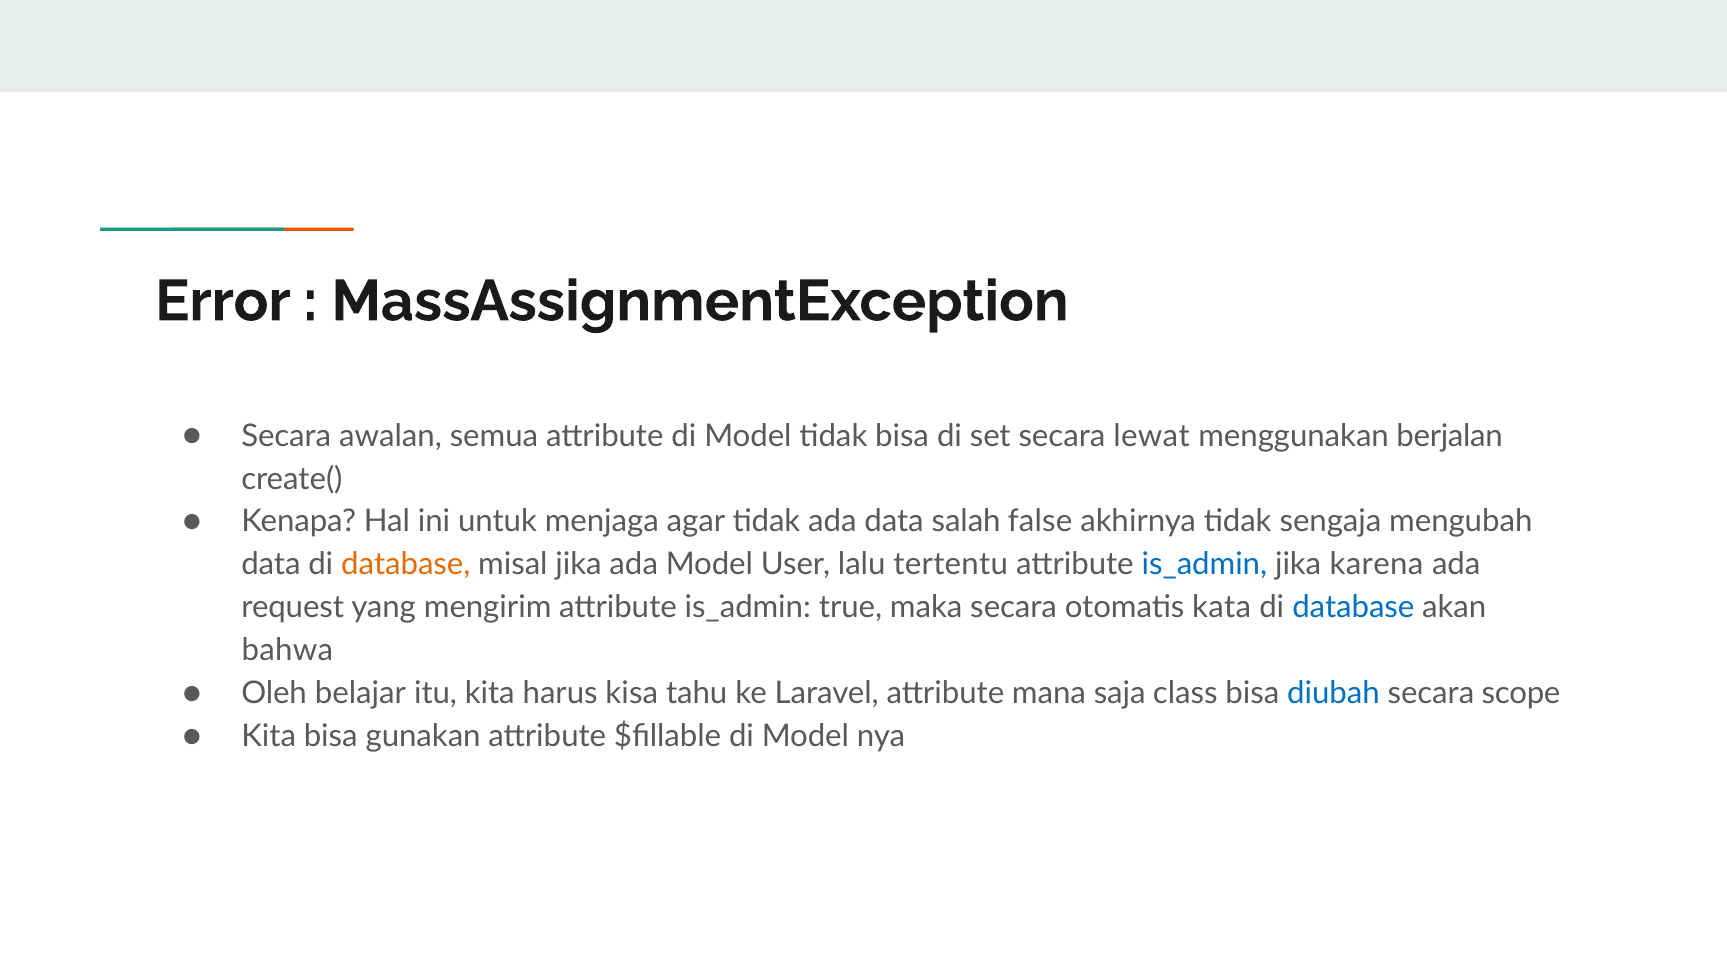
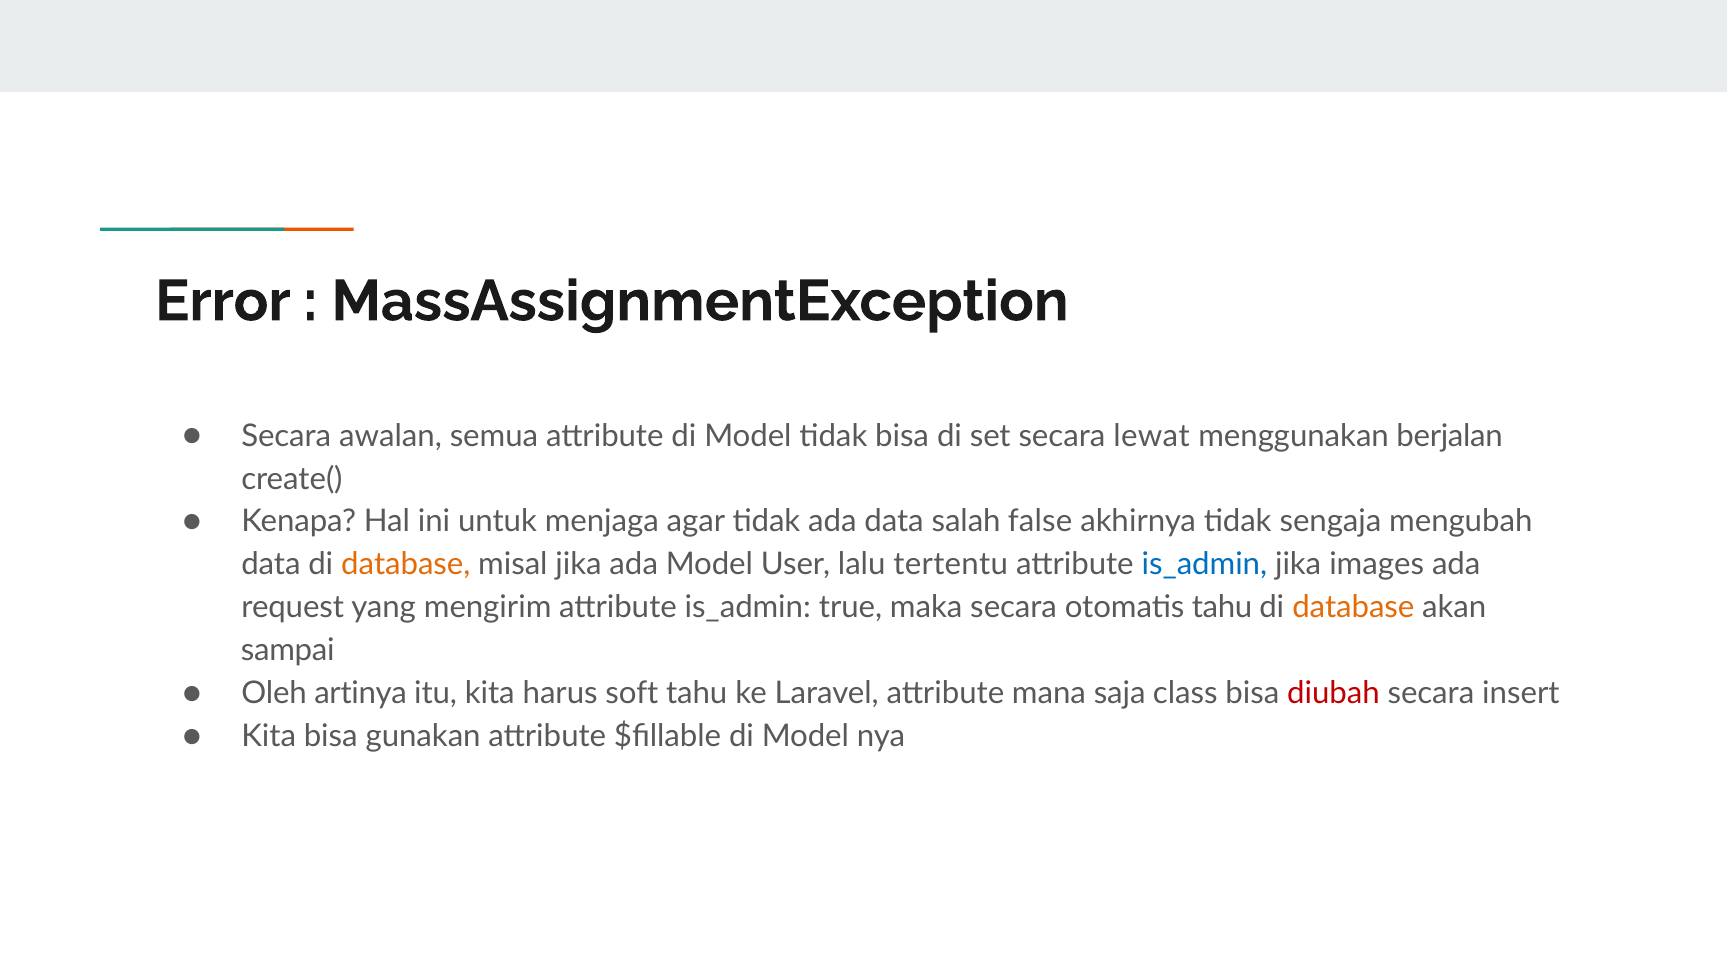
karena: karena -> images (1377, 565)
otomatis kata: kata -> tahu (1222, 608)
database colour: blue -> orange (1353, 608)
bahwa: bahwa -> sampai (288, 651)
belajar: belajar -> artinya (361, 694)
kisa: kisa -> soft (632, 694)
diubah colour: blue -> red (1333, 694)
scope: scope -> insert (1521, 694)
